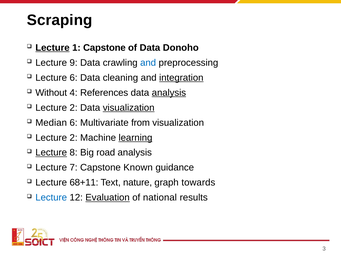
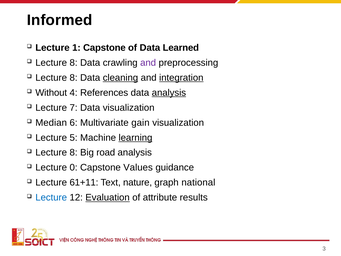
Scraping: Scraping -> Informed (60, 20)
Lecture underline: present -> none (52, 48)
Donoho: Donoho -> Learned (181, 48)
9: 9 -> 8 (74, 63)
and colour: blue -> purple (148, 63)
6: 6 -> 8 (74, 78)
cleaning underline: none -> present (120, 78)
2: 2 -> 7 (74, 108)
visualization underline: present -> none (129, 108)
from: from -> gain (140, 123)
2: 2 -> 5 (74, 137)
Lecture underline: present -> none (51, 152)
7: 7 -> 0 (74, 167)
Known: Known -> Values (138, 167)
68+11: 68+11 -> 61+11 (84, 182)
towards: towards -> national (198, 182)
national: national -> attribute (160, 197)
